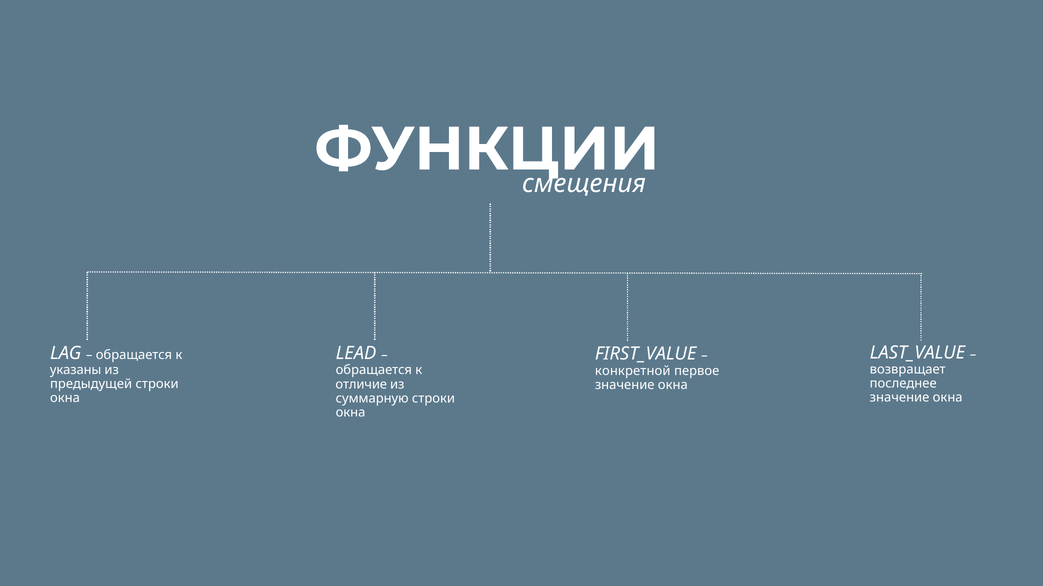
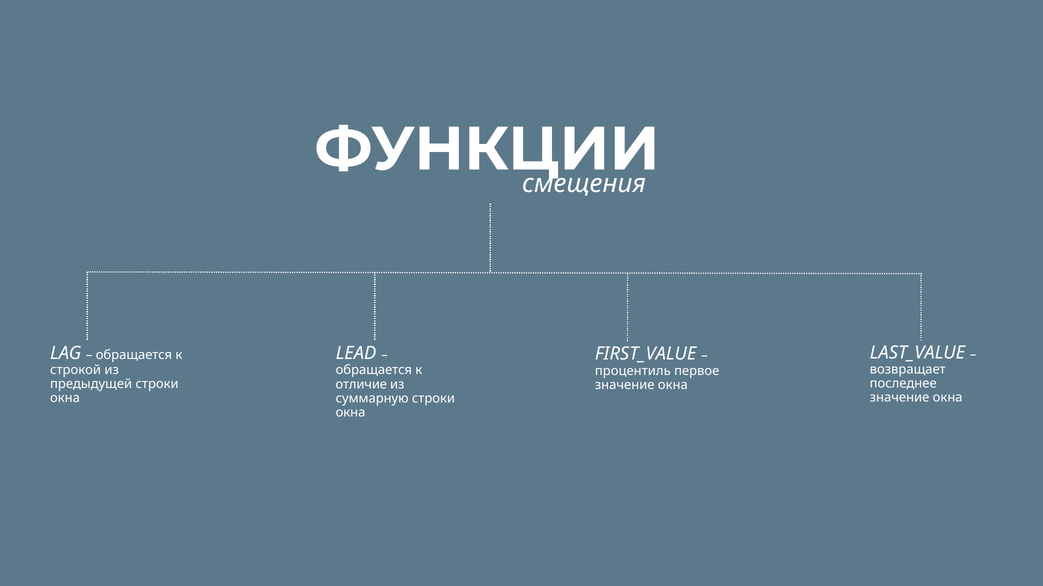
указаны: указаны -> строкой (76, 370)
конкретной: конкретной -> процентиль (633, 371)
